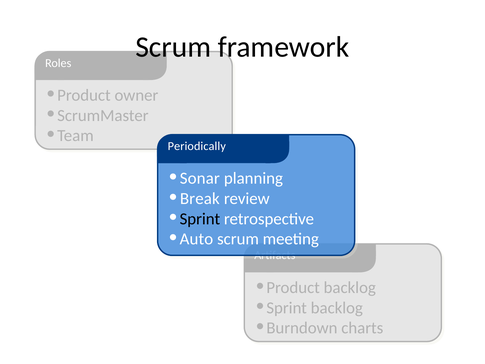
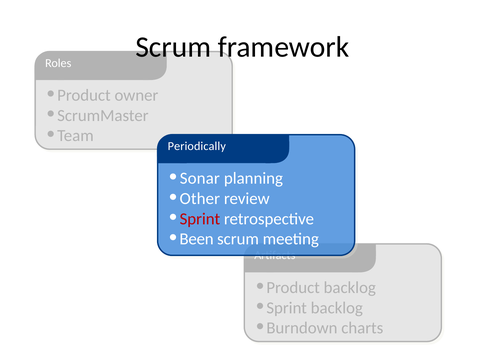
Break: Break -> Other (200, 198)
Sprint colour: black -> red (200, 219)
Auto: Auto -> Been (197, 239)
